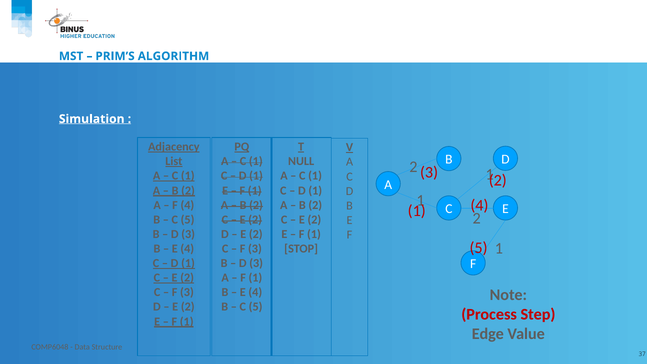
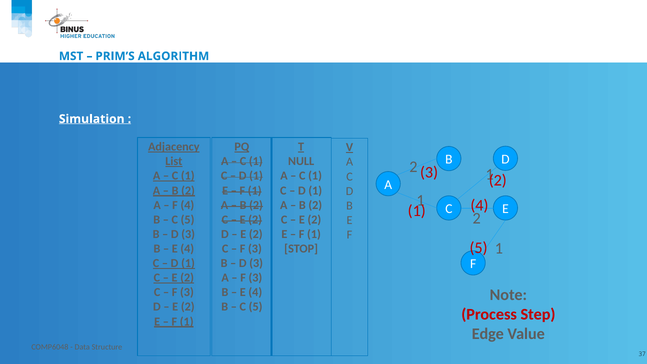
1: 1 -> 3 (255, 278)
